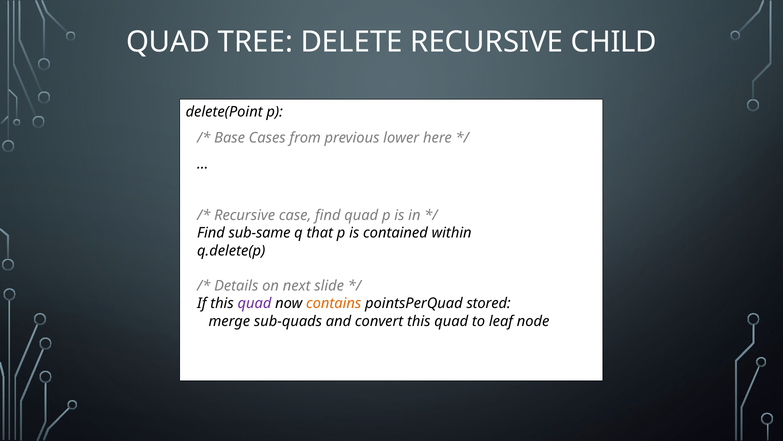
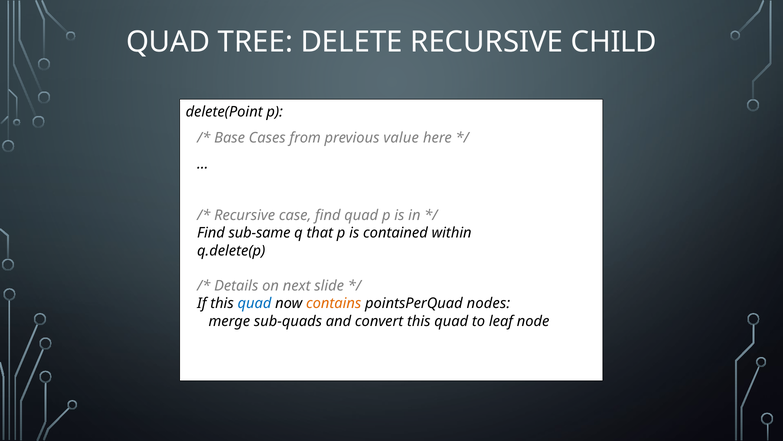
lower: lower -> value (401, 138)
quad colour: purple -> blue (254, 303)
stored: stored -> nodes (488, 303)
